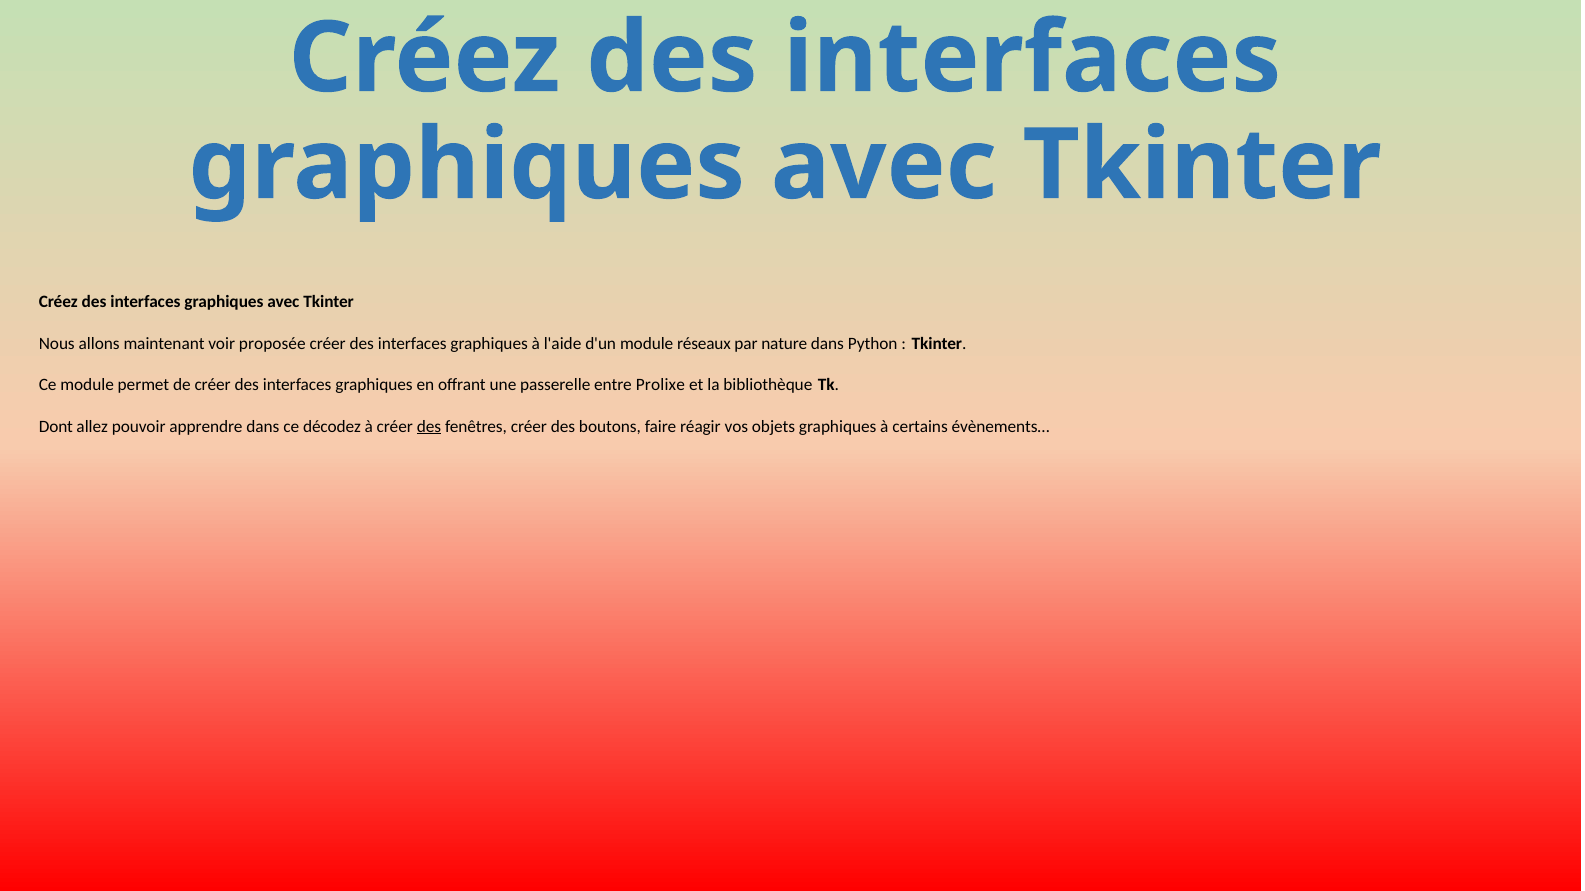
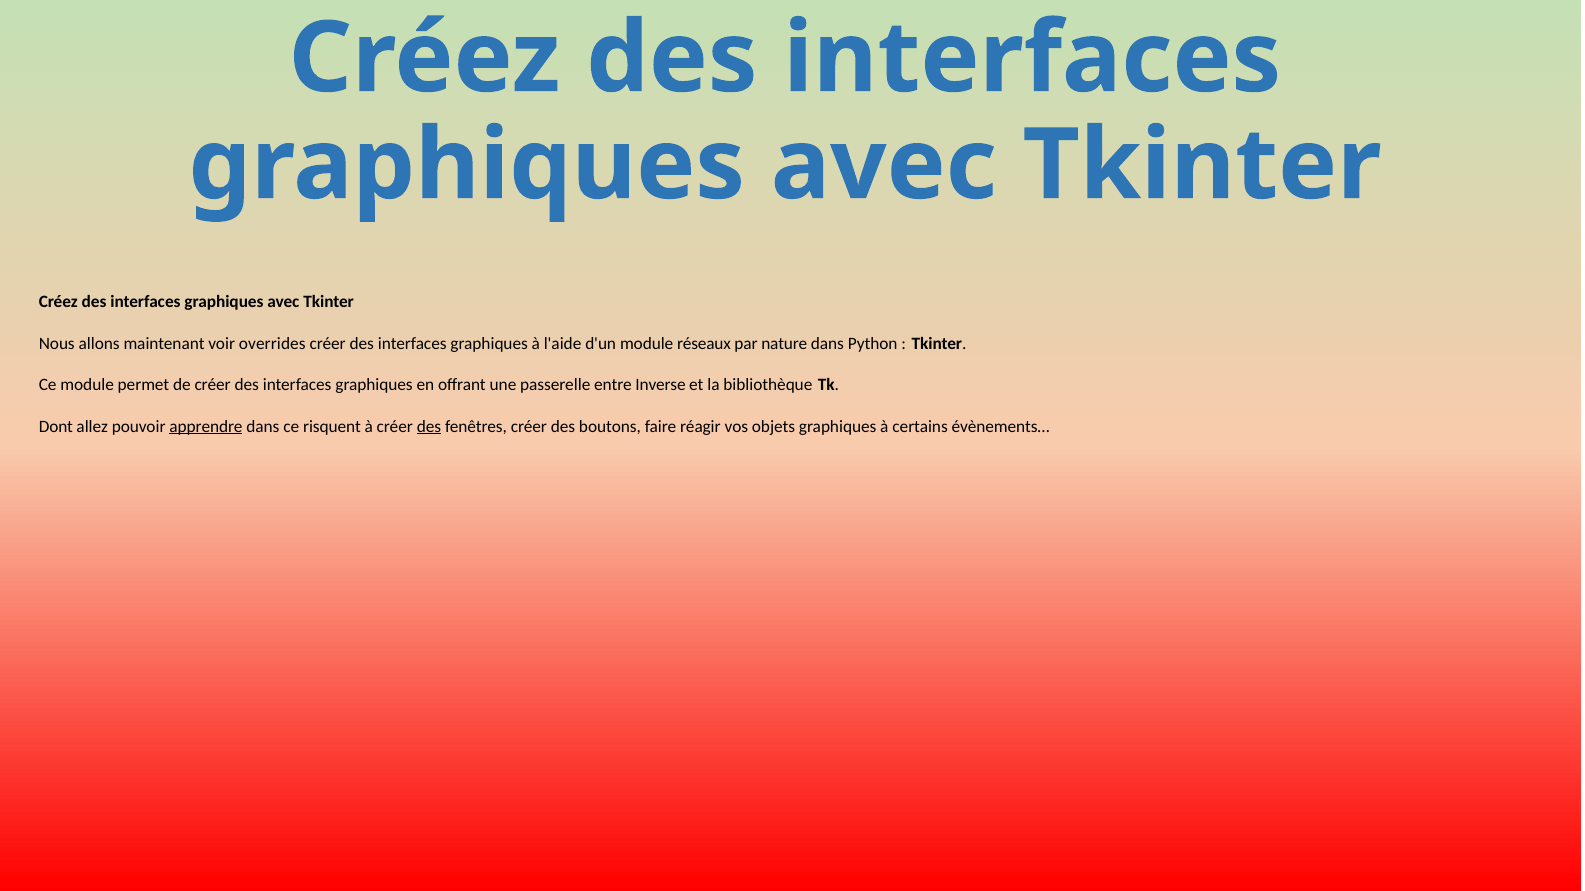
proposée: proposée -> overrides (272, 344)
Prolixe: Prolixe -> Inverse (661, 385)
apprendre underline: none -> present (206, 427)
décodez: décodez -> risquent (332, 427)
